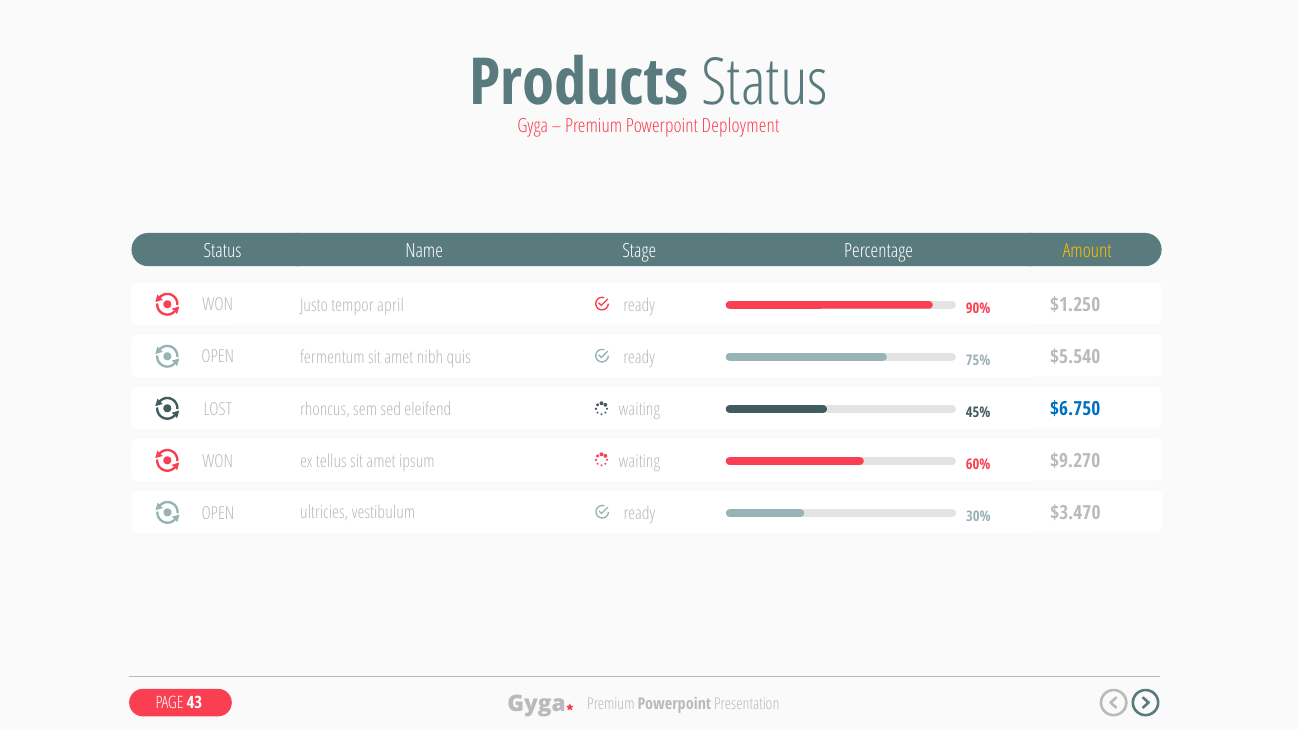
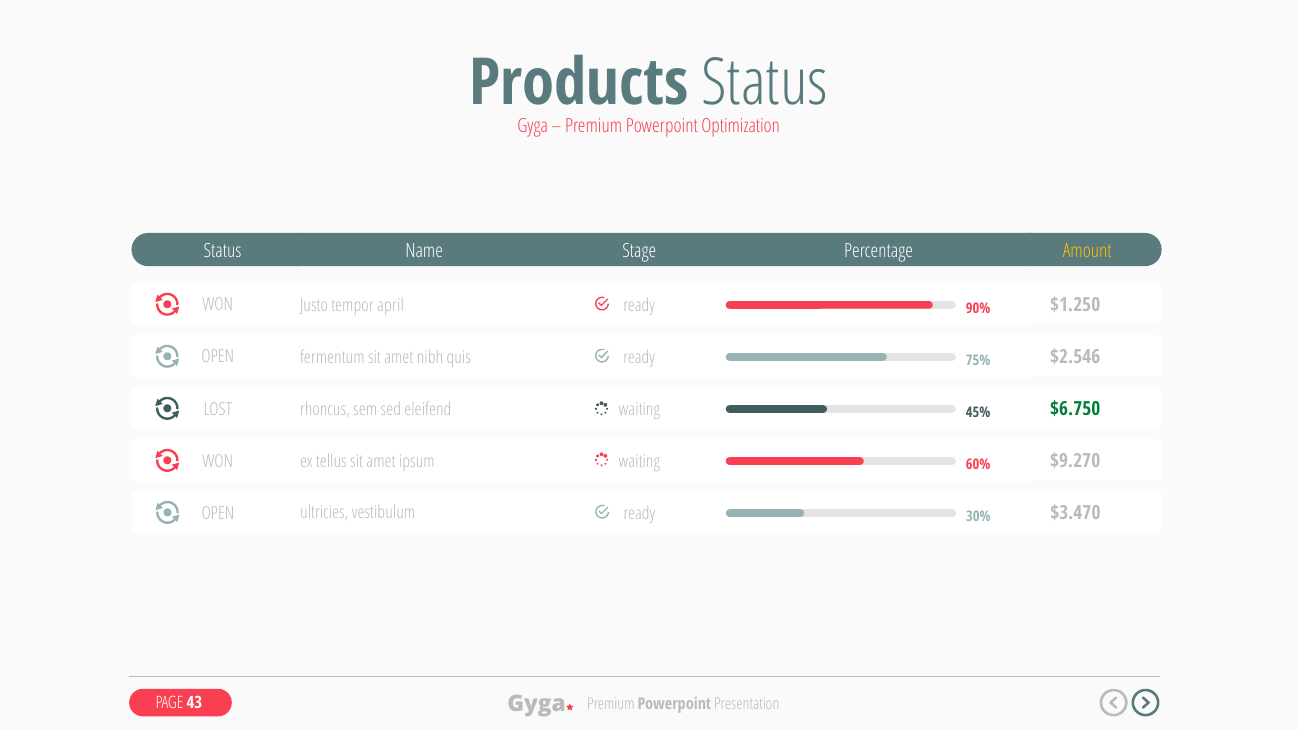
Deployment: Deployment -> Optimization (741, 126)
$5.540: $5.540 -> $2.546 (1075, 357)
$6.750 colour: blue -> green (1075, 409)
